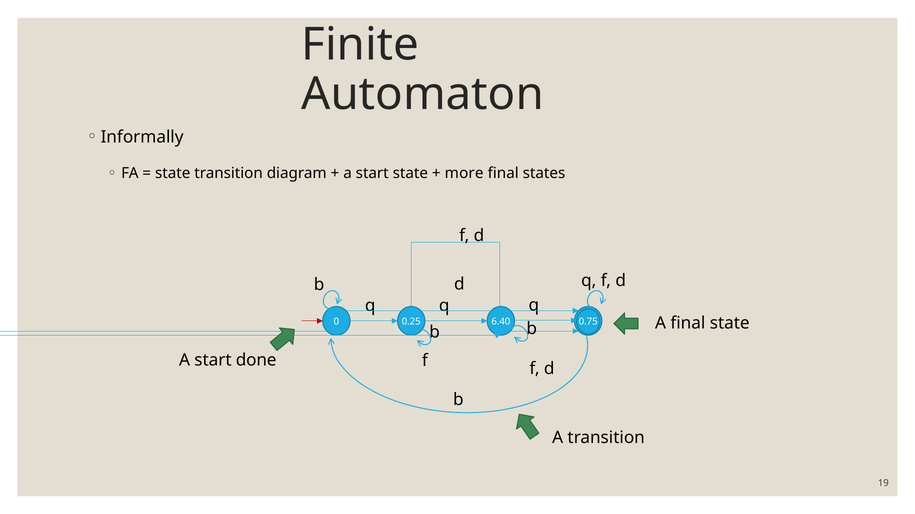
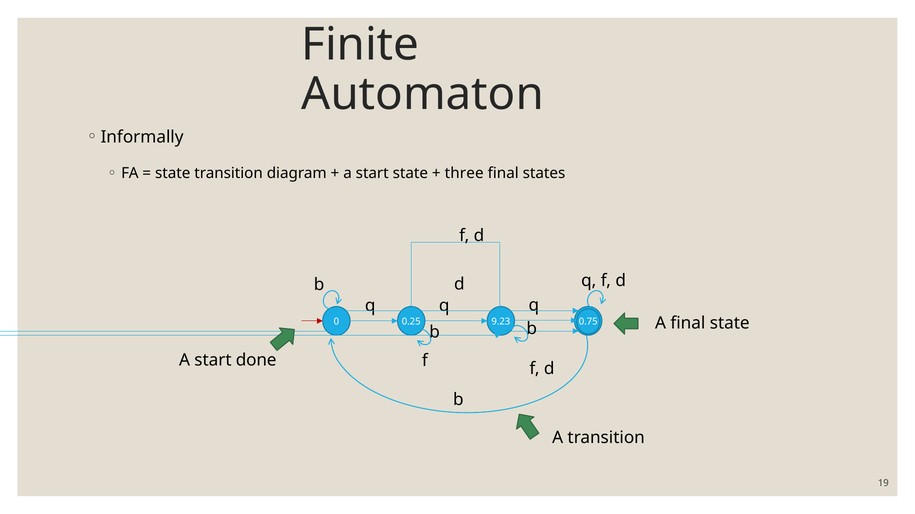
more: more -> three (464, 174)
6.40: 6.40 -> 9.23 (501, 322)
